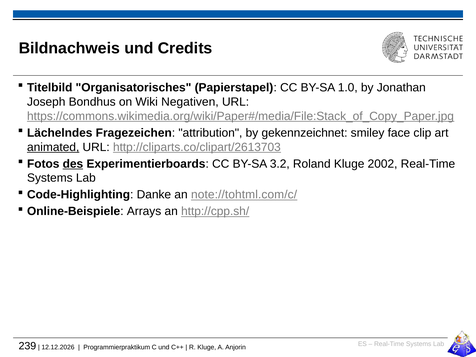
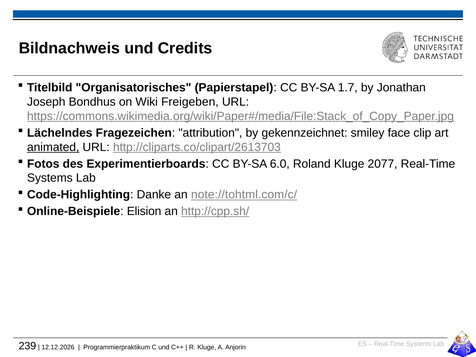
1.0: 1.0 -> 1.7 (348, 88)
Negativen: Negativen -> Freigeben (190, 102)
des underline: present -> none (73, 164)
3.2: 3.2 -> 6.0 (280, 164)
2002: 2002 -> 2077 (383, 164)
Arrays: Arrays -> Elision (144, 211)
